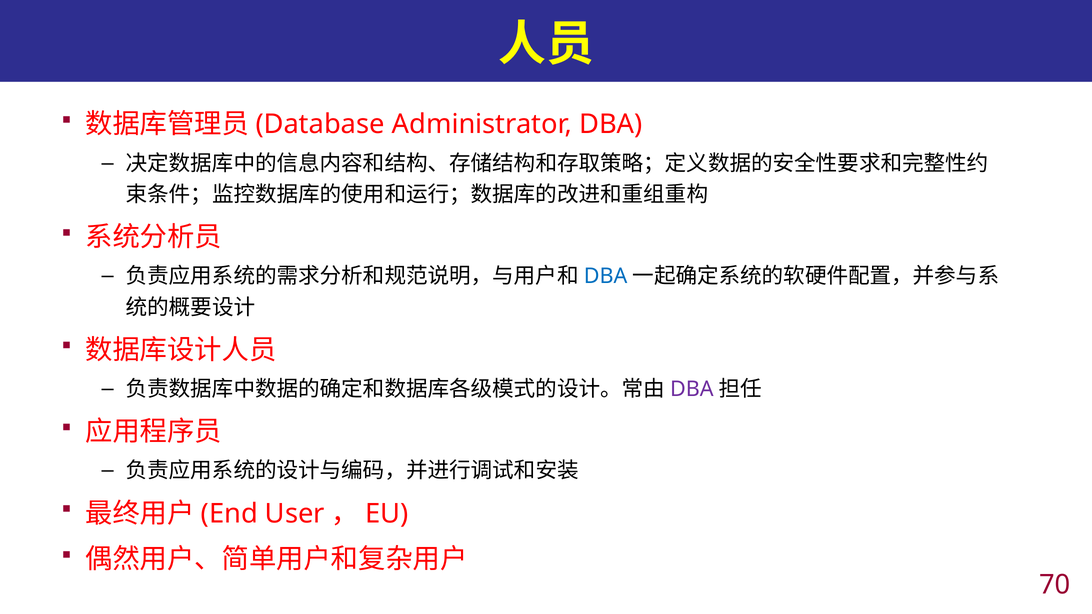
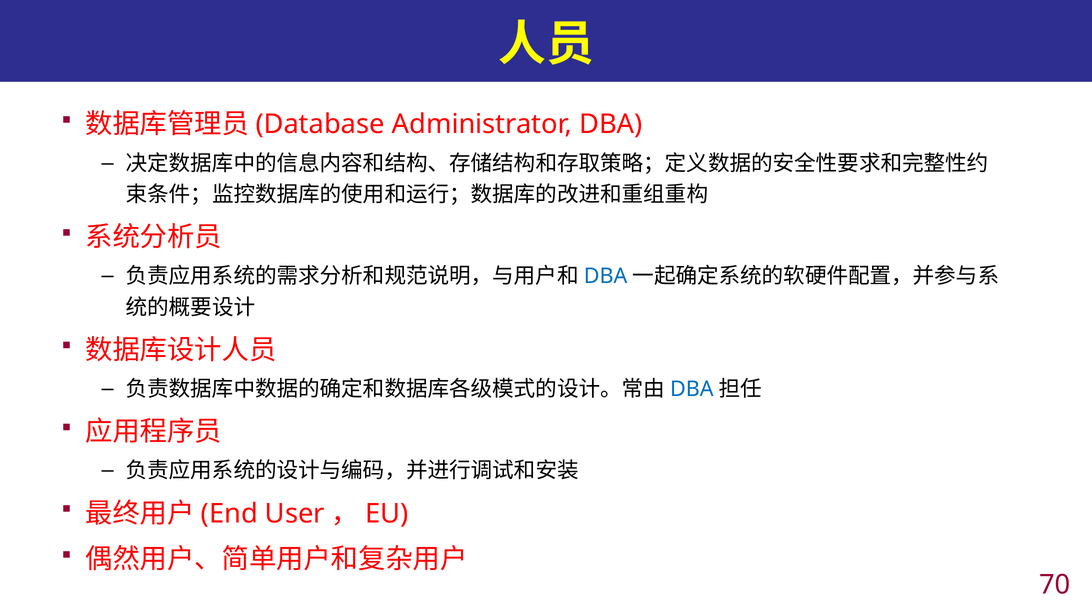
DBA colour: purple -> blue (692, 389)
